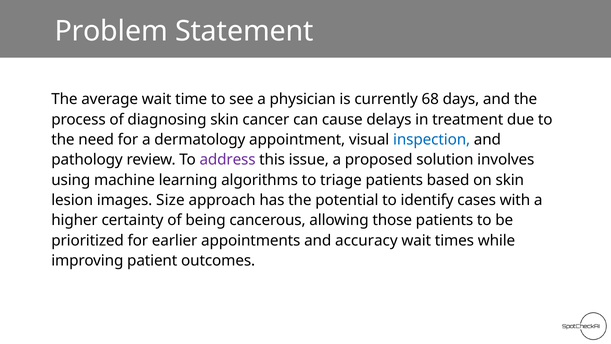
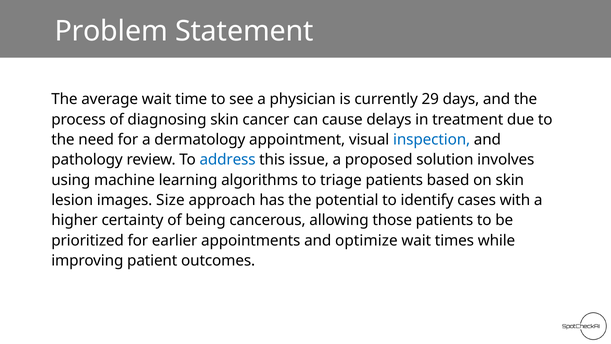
68: 68 -> 29 (430, 99)
address colour: purple -> blue (228, 160)
accuracy: accuracy -> optimize (366, 240)
